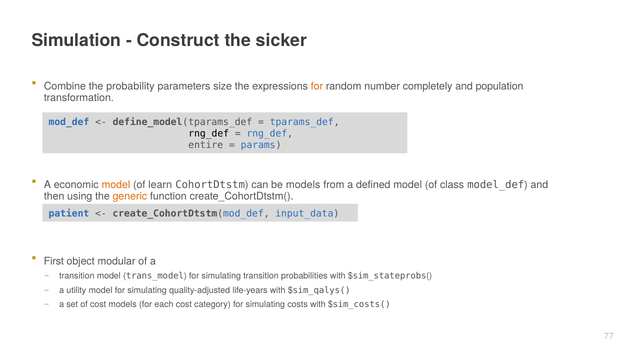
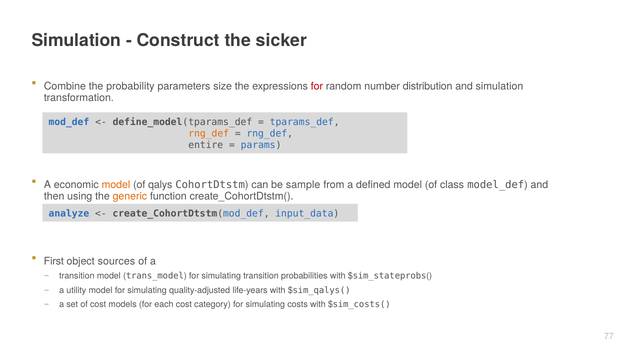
for colour: orange -> red (317, 86)
completely: completely -> distribution (428, 86)
and population: population -> simulation (499, 86)
rng_def colour: black -> orange (209, 133)
learn: learn -> qalys (160, 185)
be models: models -> sample (303, 185)
patient: patient -> analyze (69, 213)
modular: modular -> sources (116, 261)
